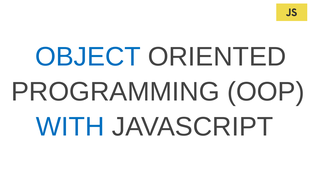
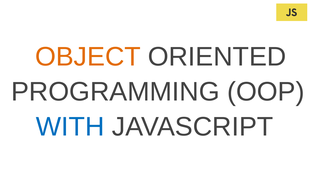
OBJECT colour: blue -> orange (88, 57)
